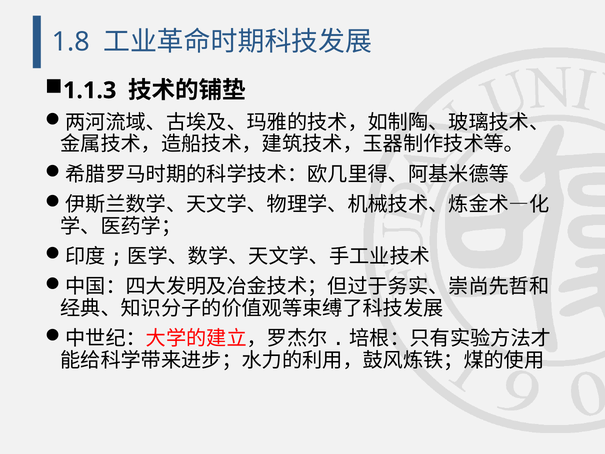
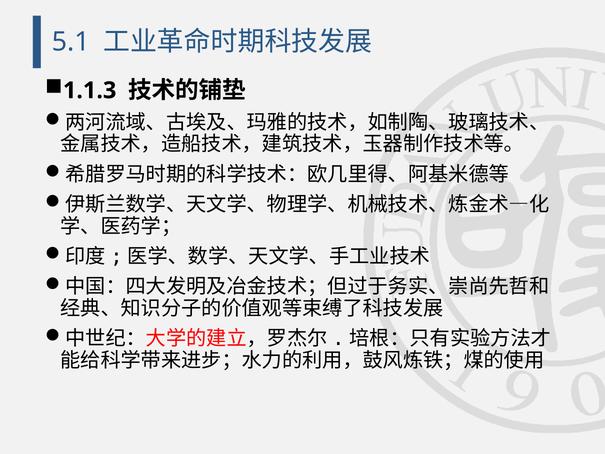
1.8: 1.8 -> 5.1 (71, 42)
